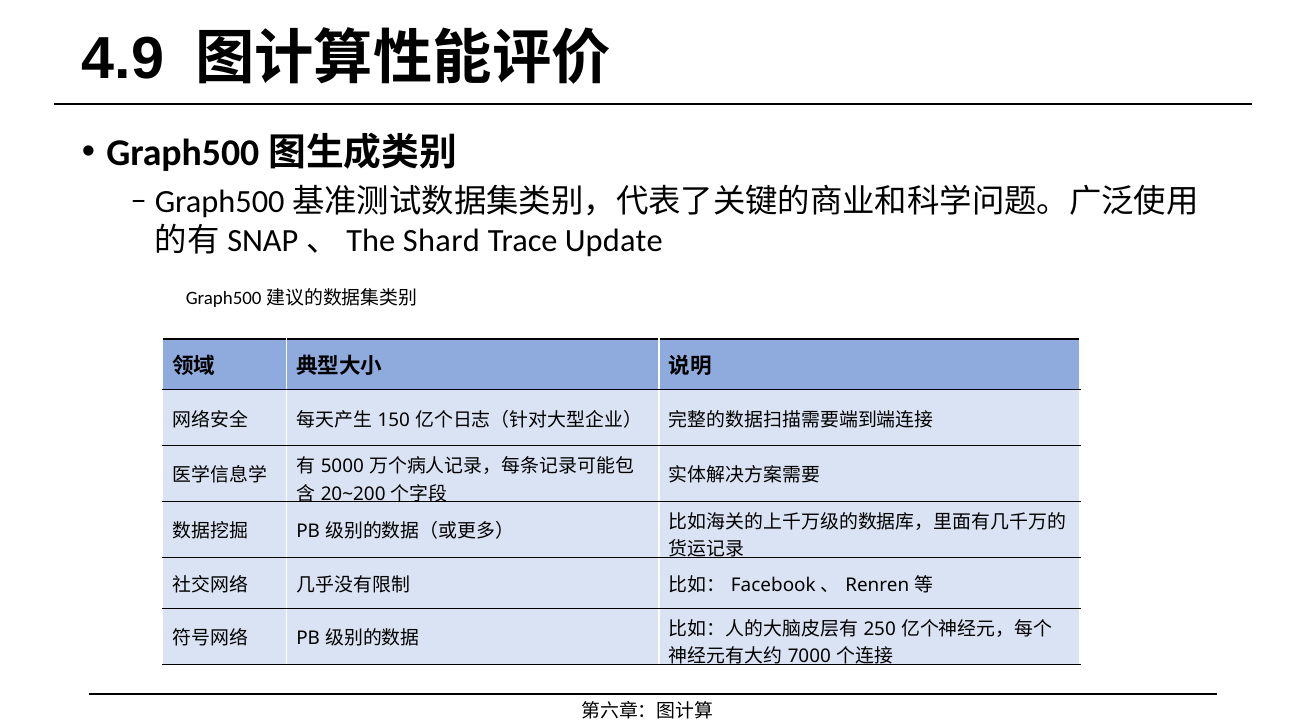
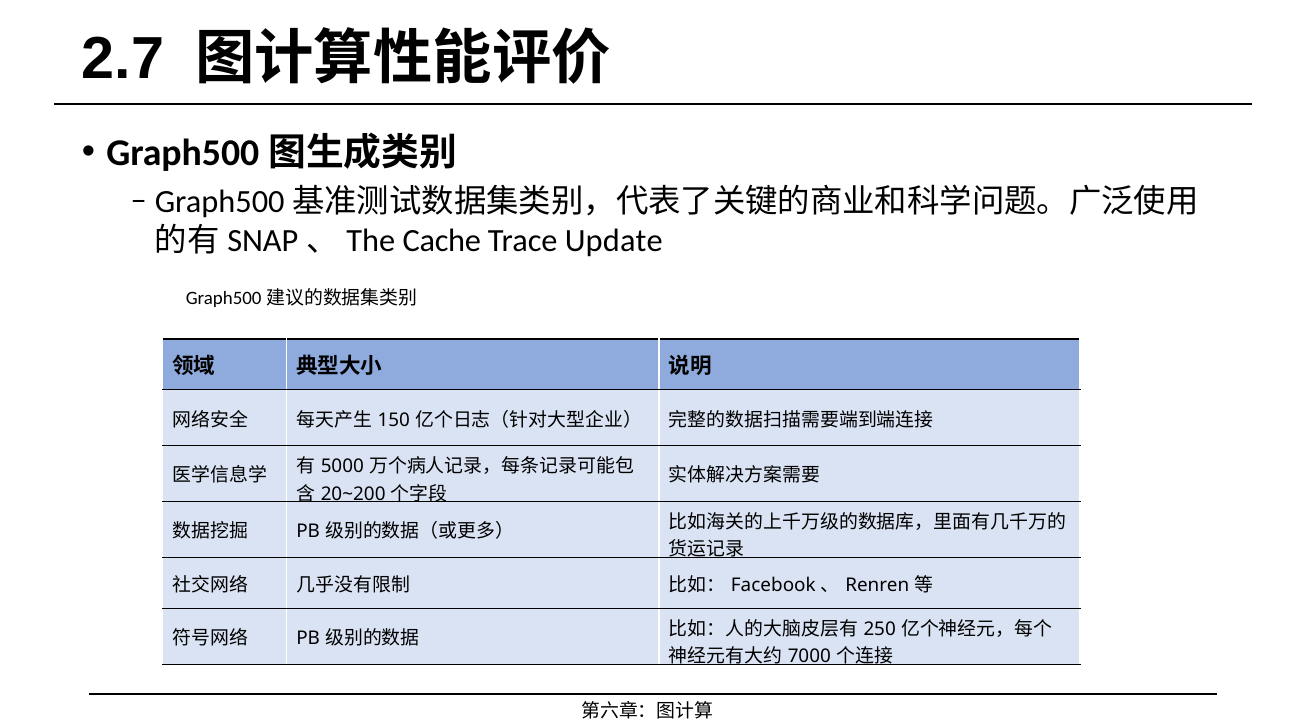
4.9: 4.9 -> 2.7 (123, 59)
Shard: Shard -> Cache (442, 241)
